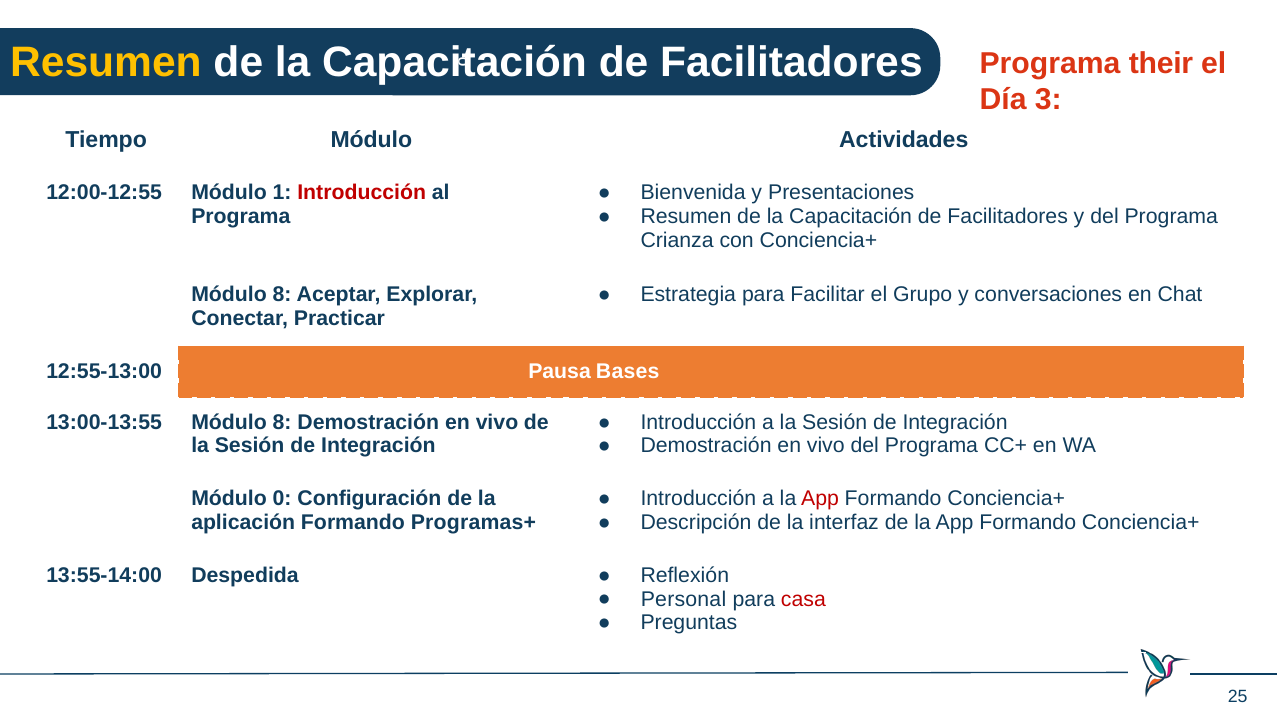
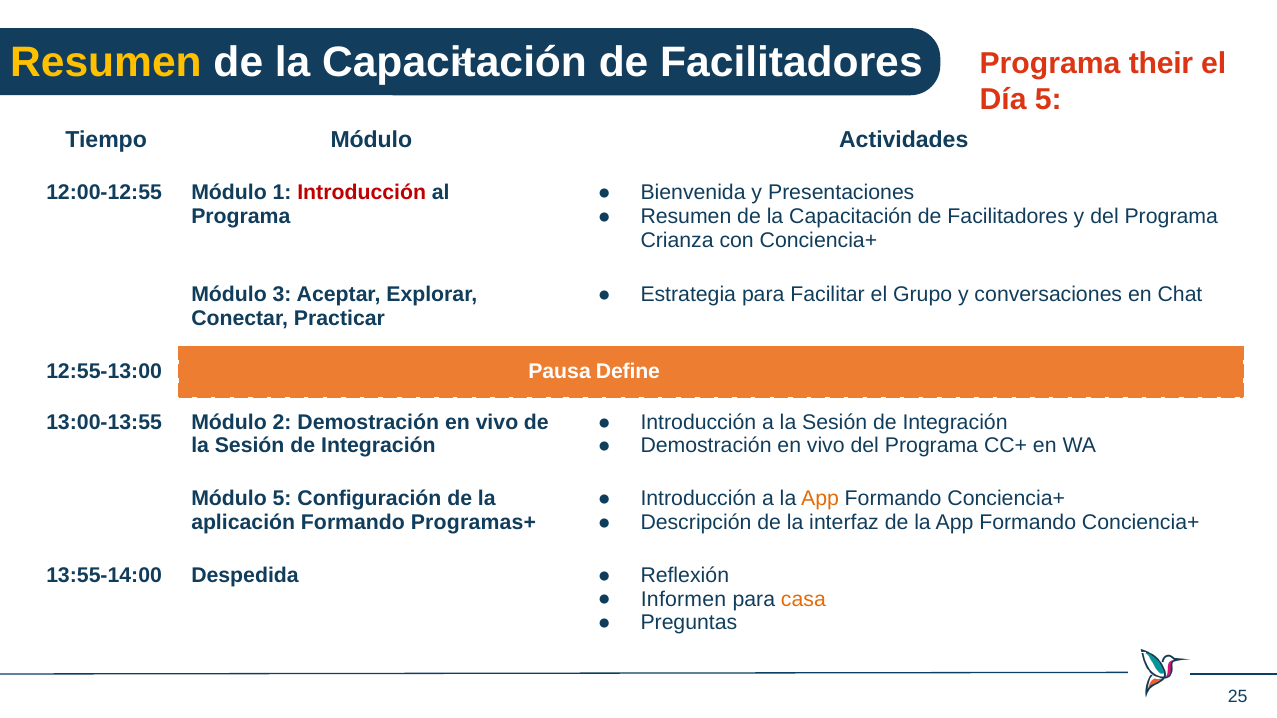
Día 3: 3 -> 5 (1048, 100)
8: 8 -> 3 (282, 295)
Bases: Bases -> Define (628, 371)
13:00-13:55 Módulo 8: 8 -> 2 (282, 422)
App colour: red -> orange (820, 499)
Módulo 0: 0 -> 5 (282, 499)
Personal: Personal -> Informen (684, 599)
casa colour: red -> orange (803, 599)
